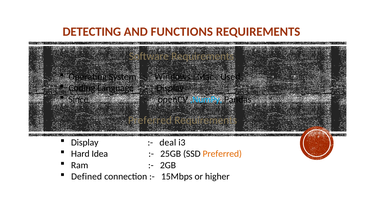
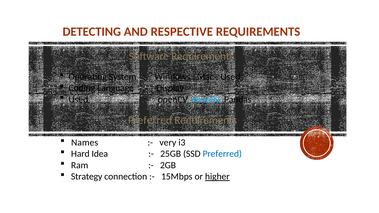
FUNCTIONS: FUNCTIONS -> RESPECTIVE (182, 32)
Since: Since -> Used (78, 100)
Display: Display -> Names (85, 143)
deal: deal -> very (168, 143)
Preferred colour: orange -> blue (222, 154)
Defined: Defined -> Strategy (87, 177)
higher underline: none -> present (217, 177)
